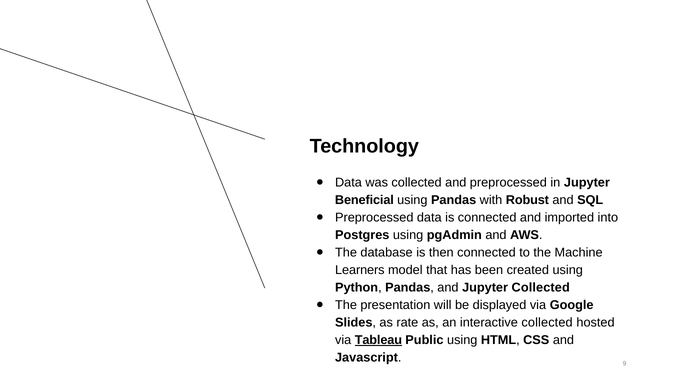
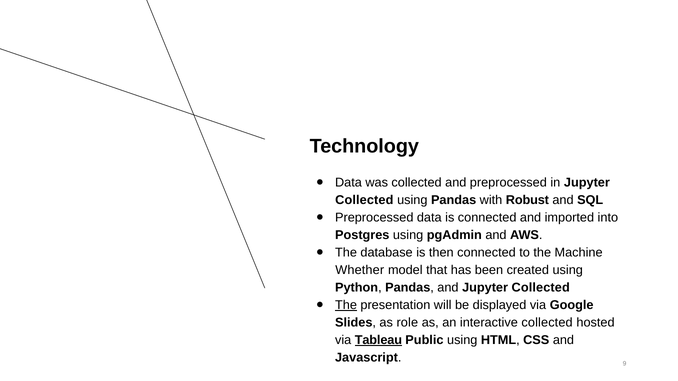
Beneficial: Beneficial -> Collected (364, 200)
Learners: Learners -> Whether (360, 270)
The underline: none -> present (346, 305)
rate: rate -> role (407, 323)
